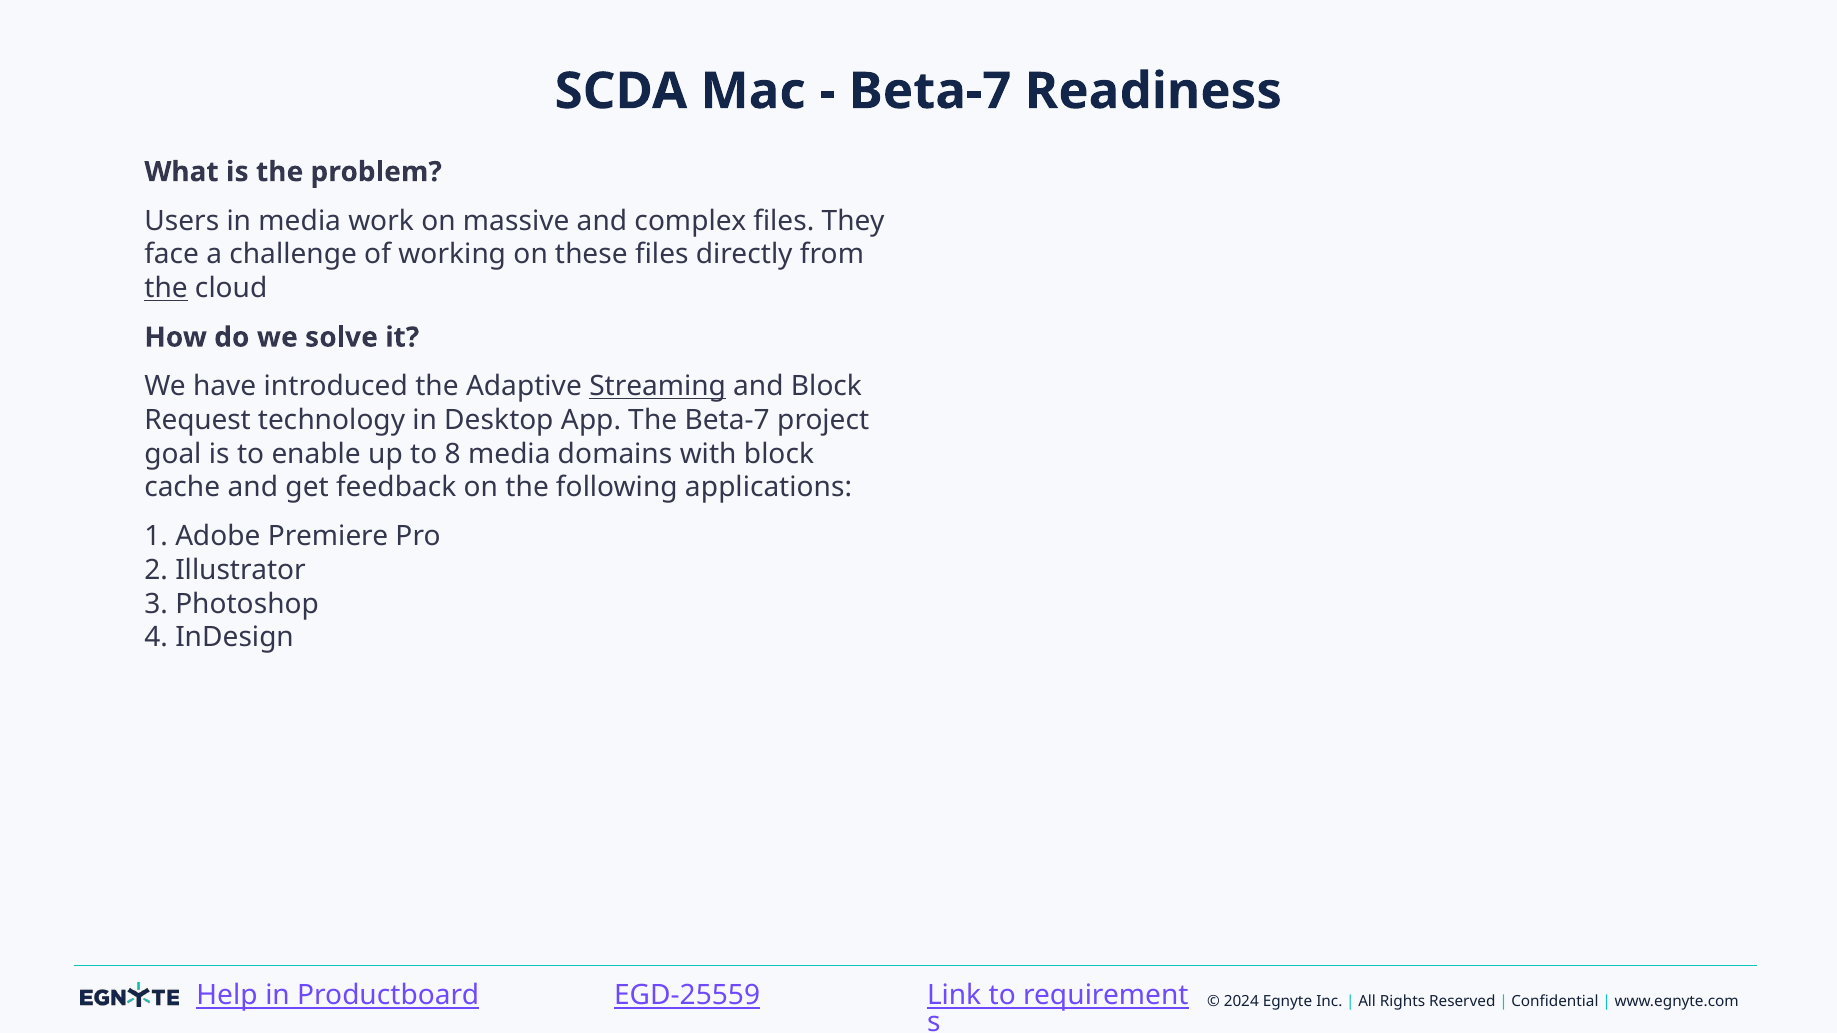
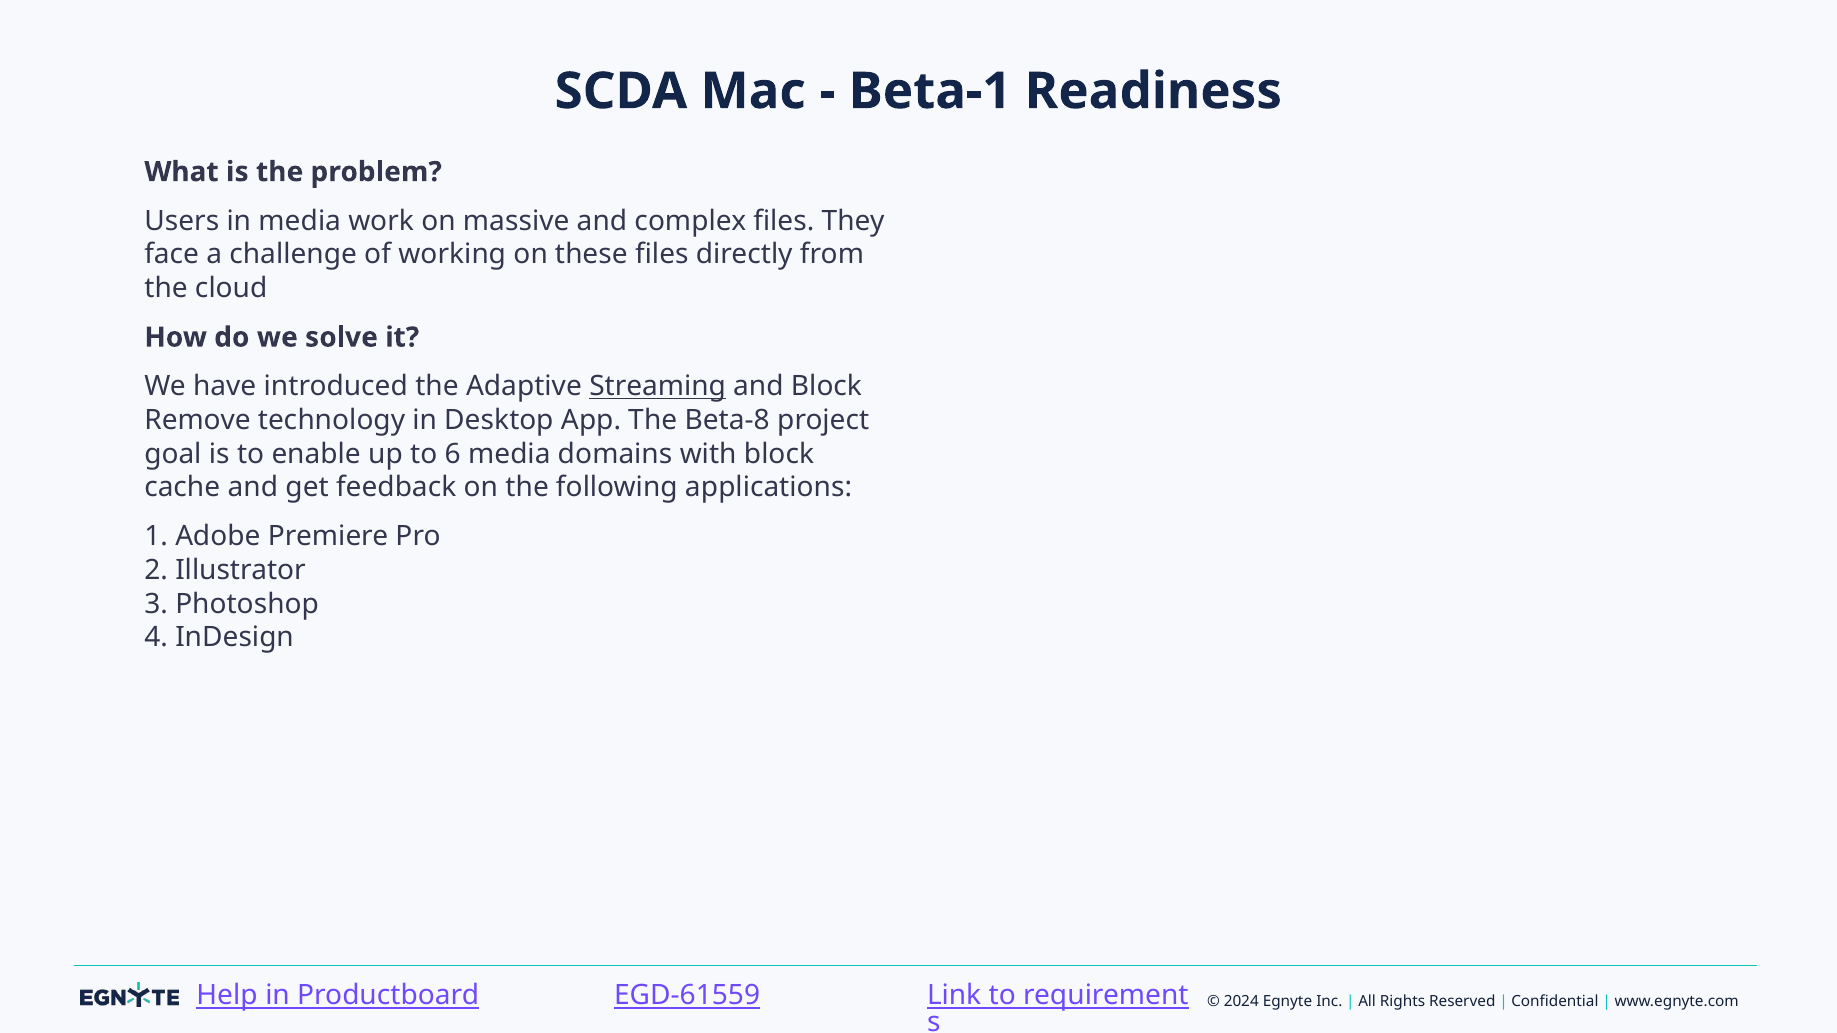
Beta-7: Beta-7 -> Beta-1 (930, 91)
the underline: present -> none (166, 288)
Request: Request -> Remove (197, 420)
The Beta-7: Beta-7 -> Beta-8 (727, 420)
8: 8 -> 6 (453, 454)
EGD-25559: EGD-25559 -> EGD-61559 (687, 995)
